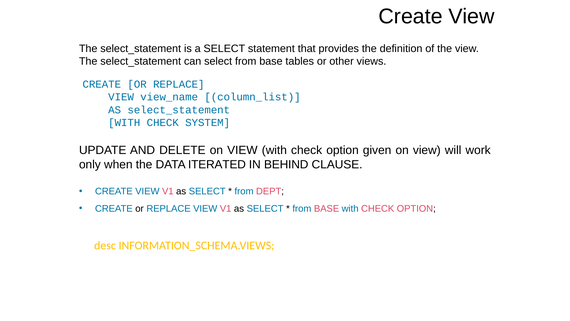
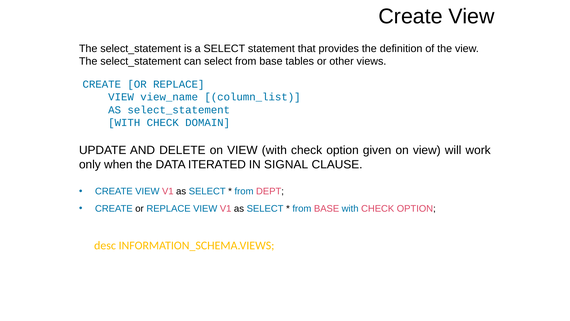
SYSTEM: SYSTEM -> DOMAIN (208, 123)
BEHIND: BEHIND -> SIGNAL (286, 164)
